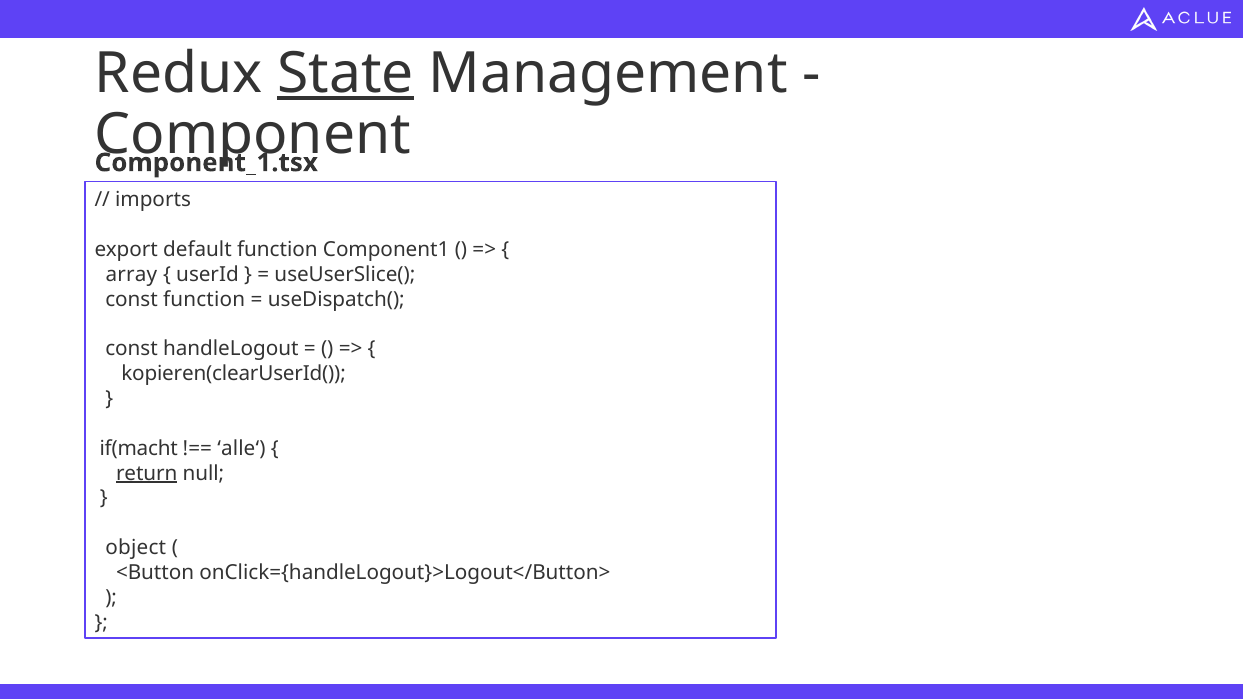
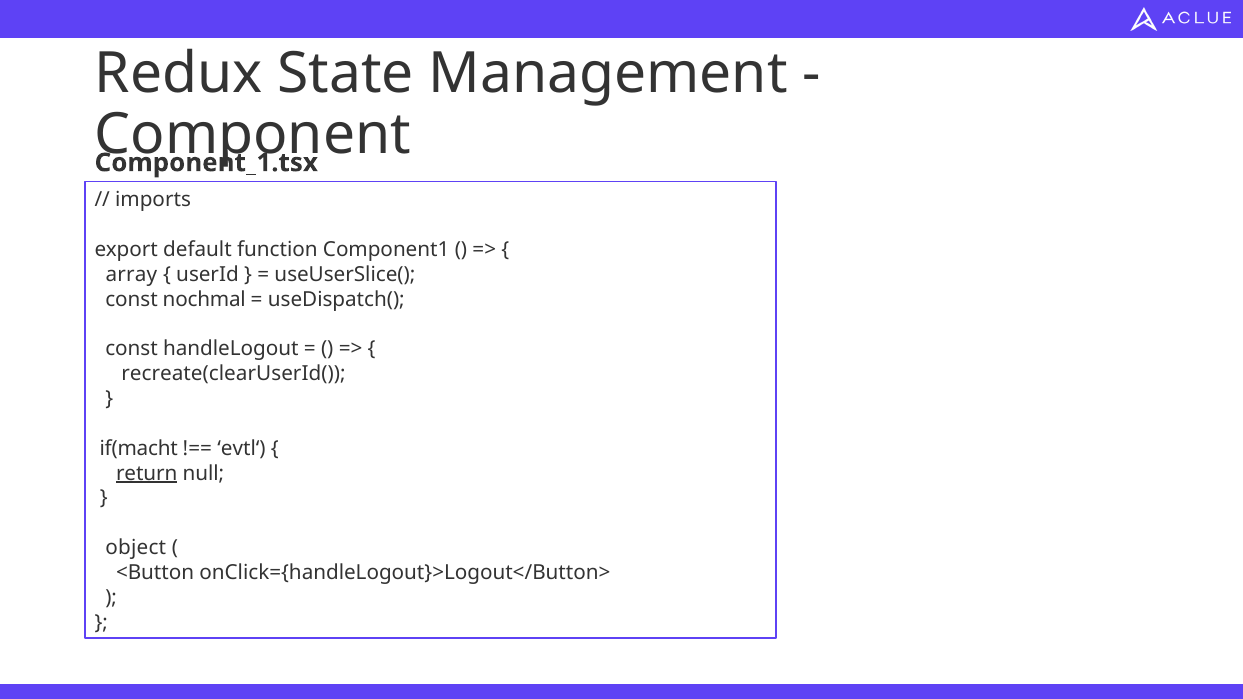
State underline: present -> none (346, 74)
const function: function -> nochmal (204, 299)
kopieren(clearUserId(: kopieren(clearUserId( -> recreate(clearUserId( (233, 374)
alle‘: alle‘ -> evtl‘ (241, 448)
